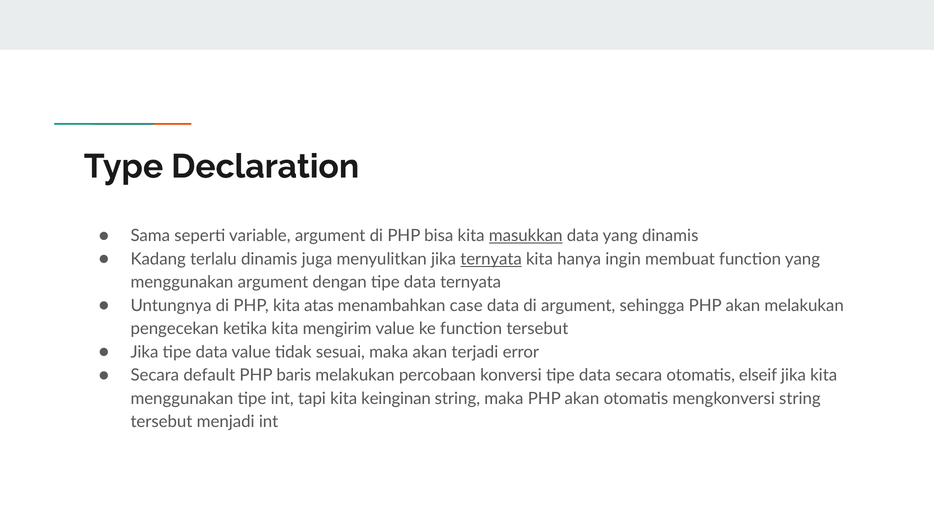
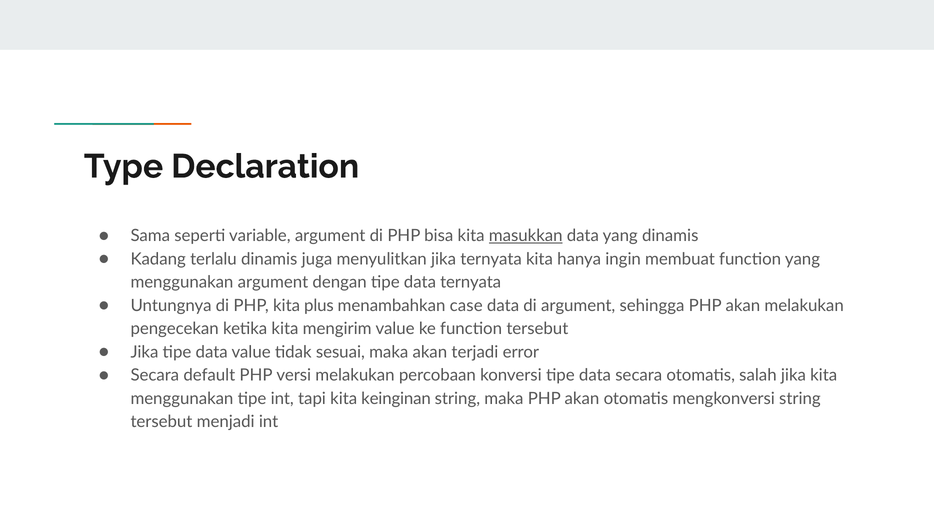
ternyata underline: present -> none (491, 259)
atas: atas -> plus (319, 306)
baris: baris -> versi (294, 376)
elseif: elseif -> salah (758, 376)
